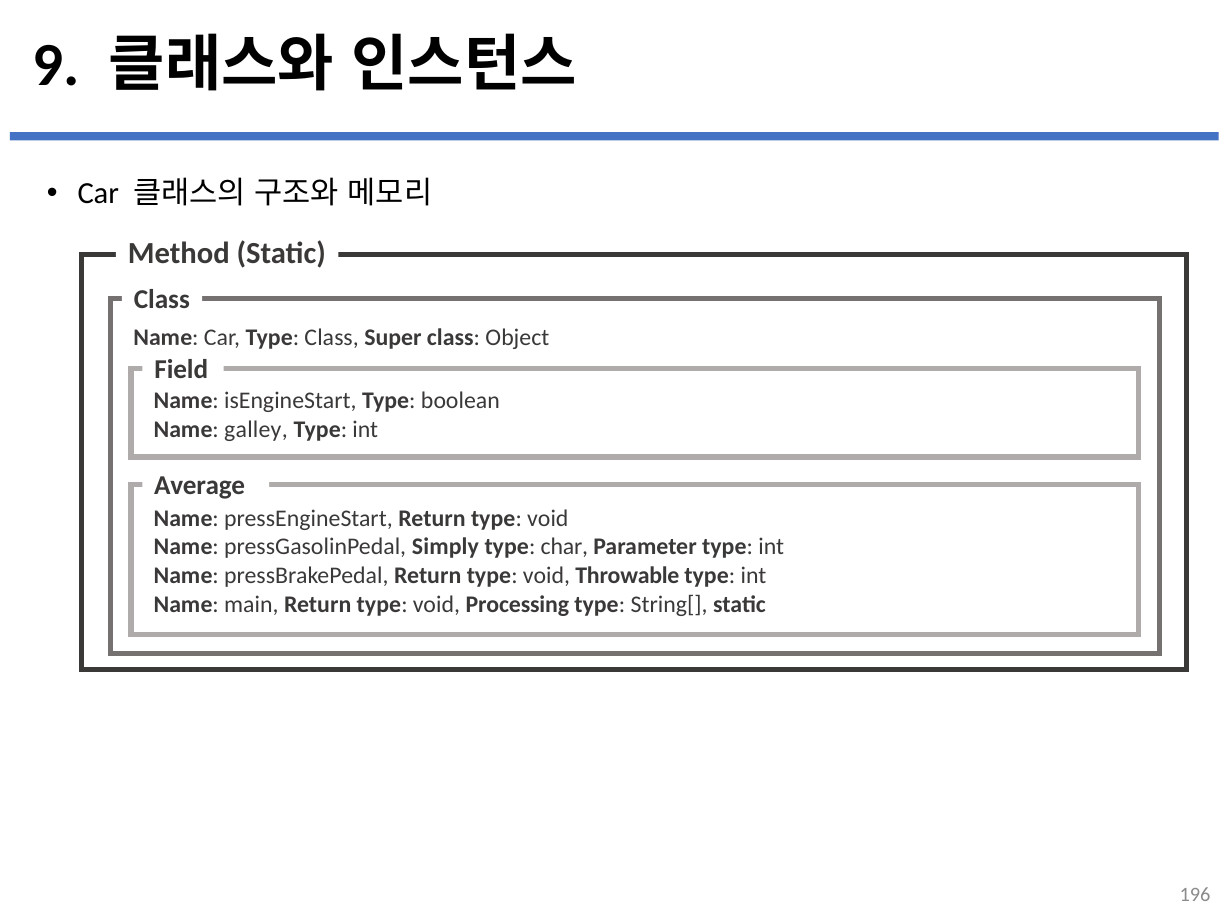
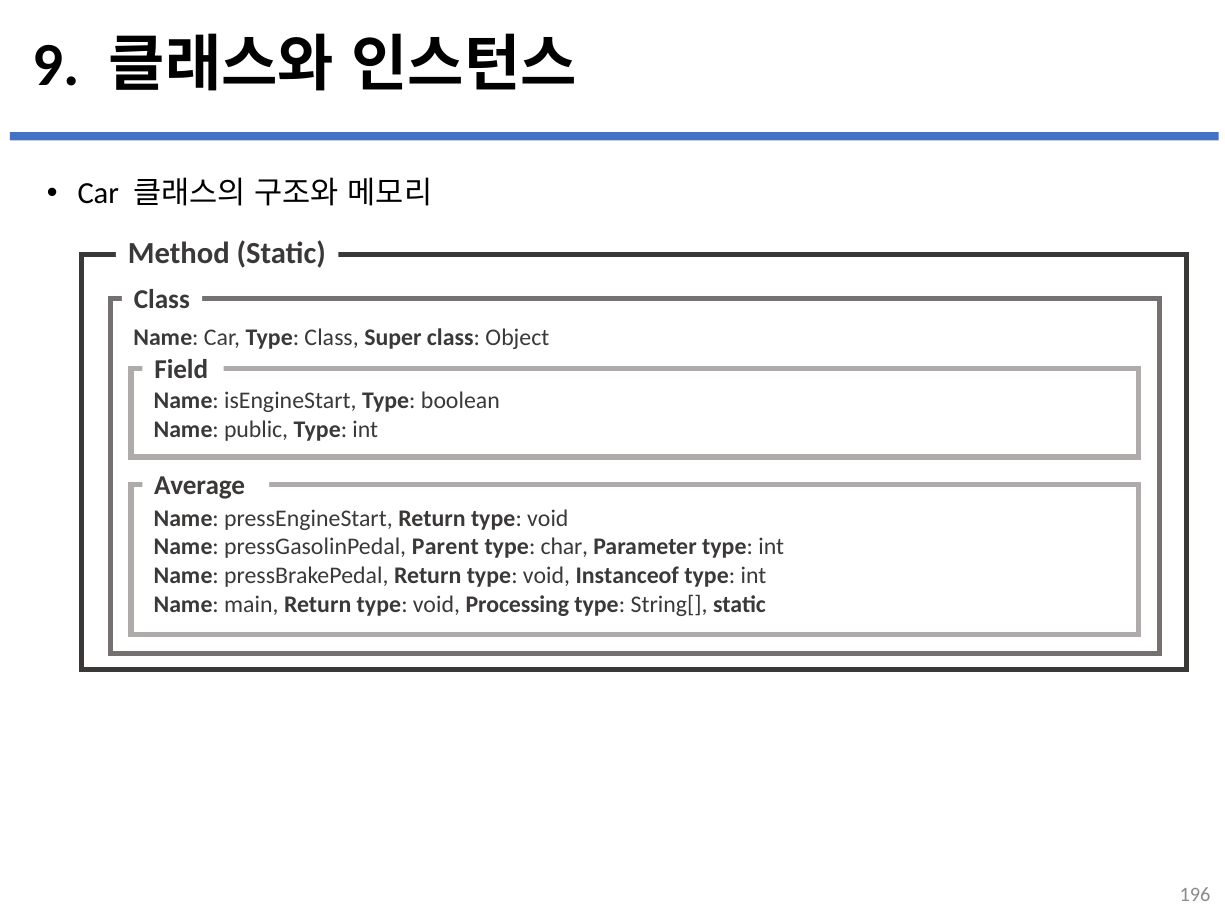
galley: galley -> public (256, 429)
Simply: Simply -> Parent (445, 547)
Throwable: Throwable -> Instanceof (627, 575)
